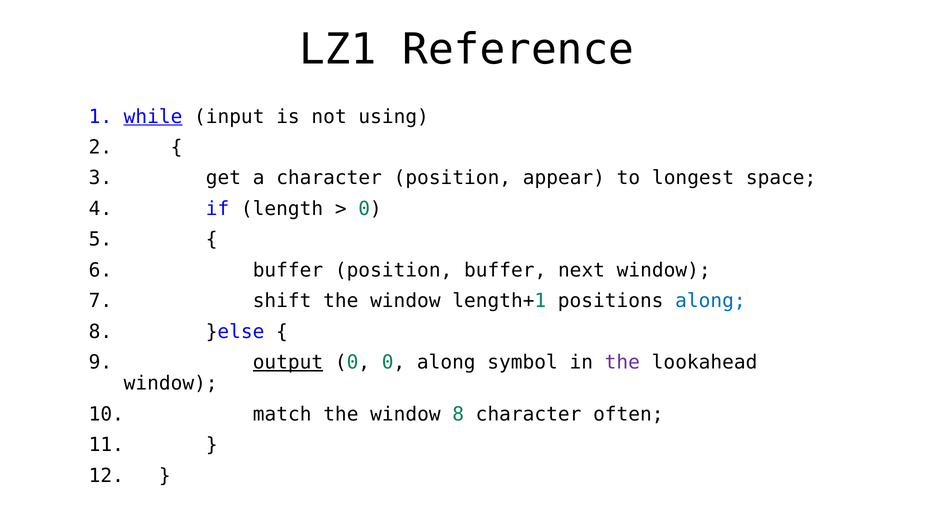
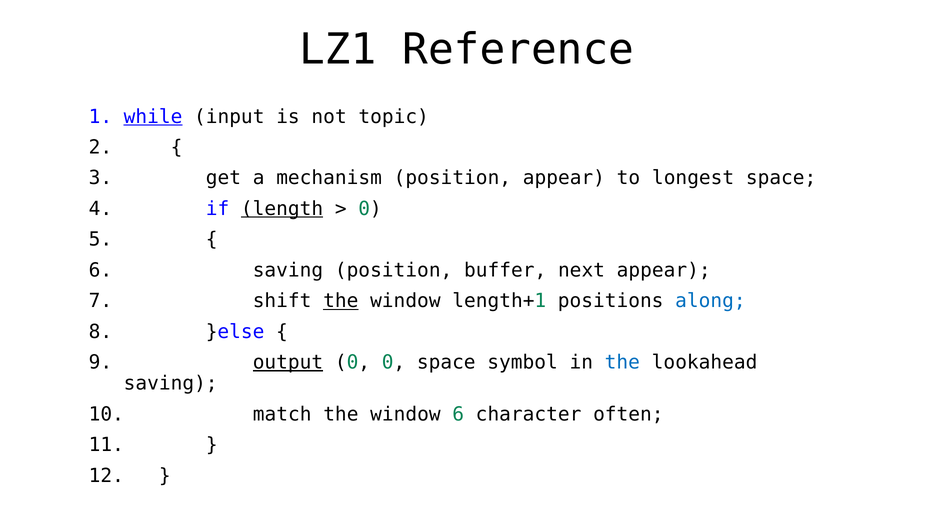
using: using -> topic (394, 117)
a character: character -> mechanism (329, 178)
length underline: none -> present (282, 209)
buffer: buffer -> saving (288, 270)
next window: window -> appear (664, 270)
the underline: none -> present (341, 301)
0 along: along -> space (446, 363)
the colour: purple -> blue (622, 363)
window: window -> saving (171, 384)
window 8: 8 -> 6 (458, 414)
